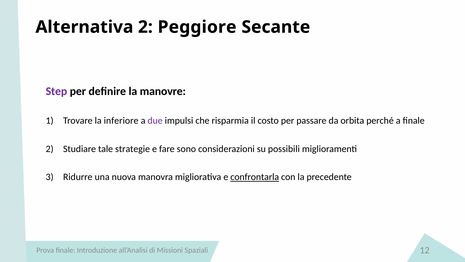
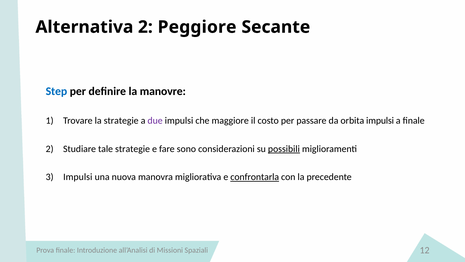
Step colour: purple -> blue (56, 91)
la inferiore: inferiore -> strategie (121, 121)
risparmia: risparmia -> maggiore (230, 121)
orbita perché: perché -> impulsi (380, 121)
possibili underline: none -> present (284, 149)
Ridurre: Ridurre -> Impulsi (78, 177)
